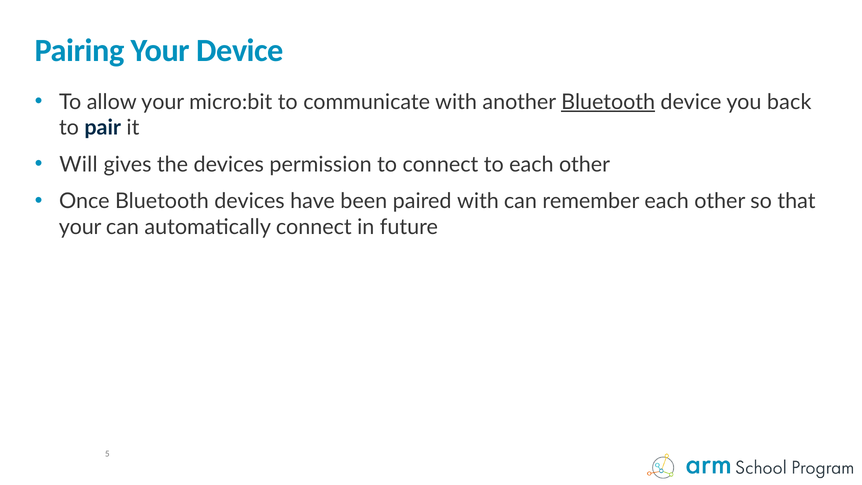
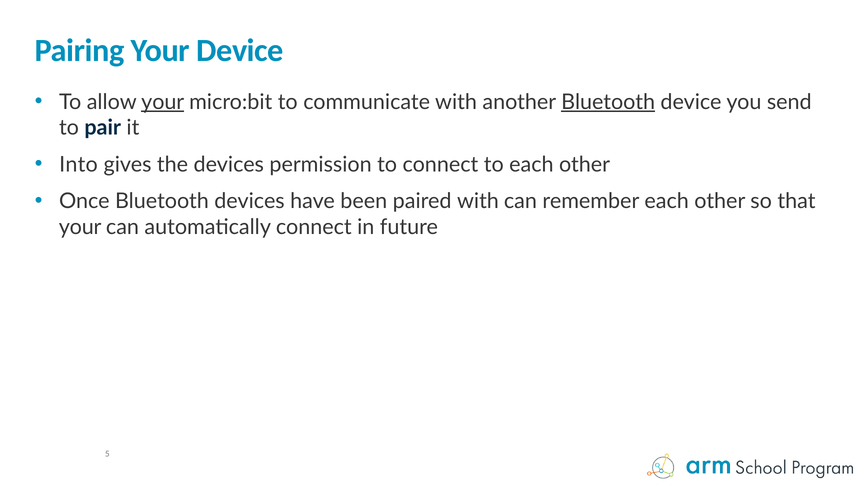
your underline: none -> present (163, 102)
back: back -> send (789, 102)
Will: Will -> Into (78, 164)
